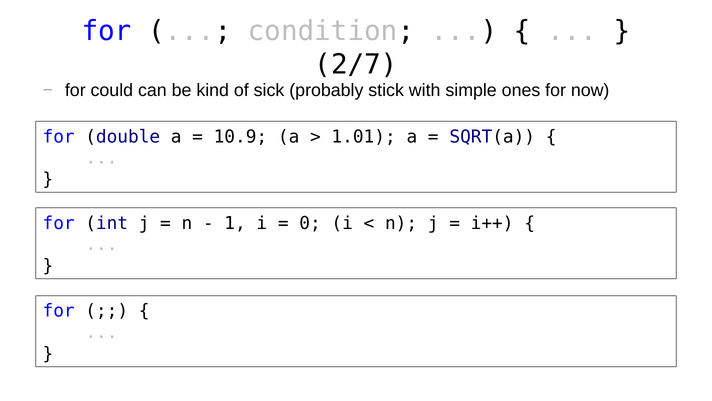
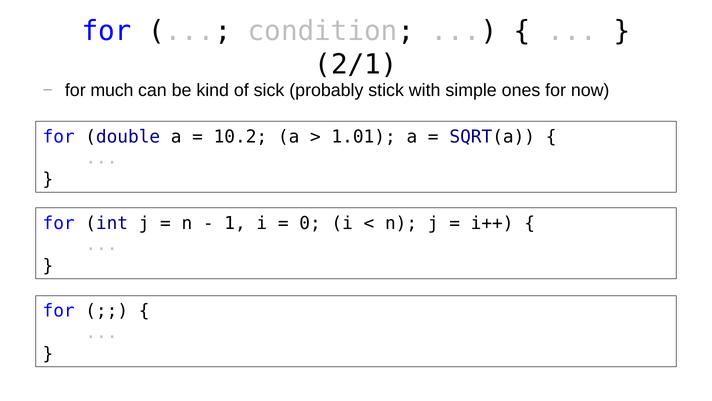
2/7: 2/7 -> 2/1 (356, 64)
could: could -> much (112, 90)
10.9: 10.9 -> 10.2 (240, 137)
